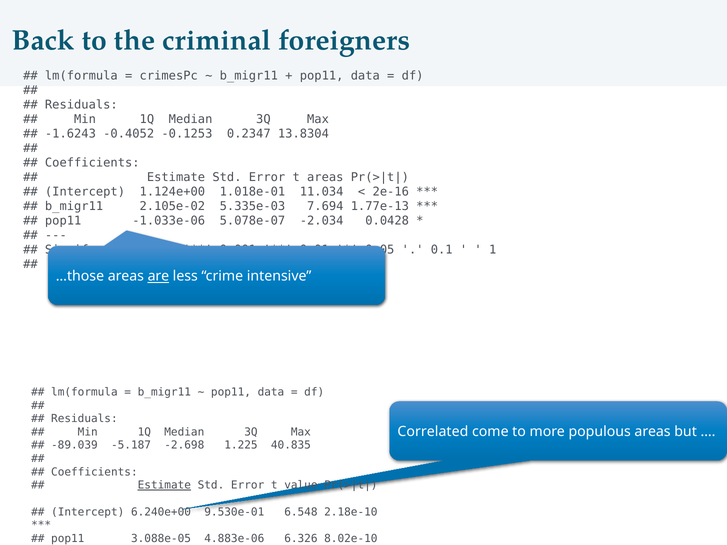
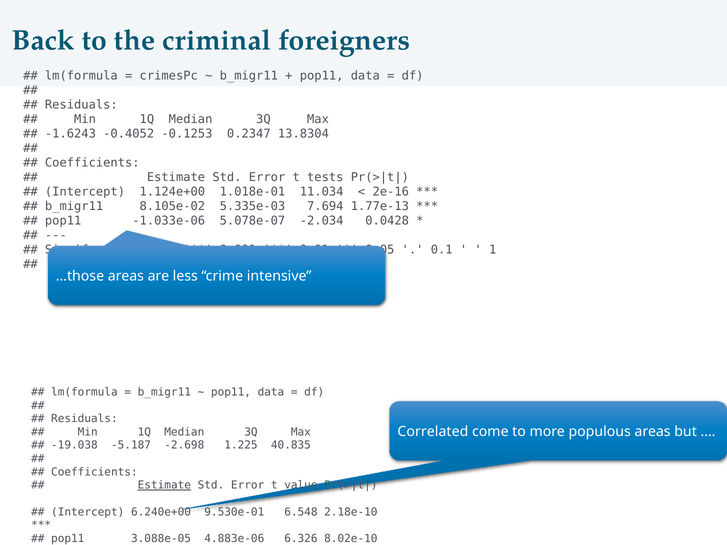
t areas: areas -> tests (325, 177)
2.105e-02: 2.105e-02 -> 8.105e-02 (172, 206)
are underline: present -> none (158, 276)
-89.039: -89.039 -> -19.038 (74, 445)
